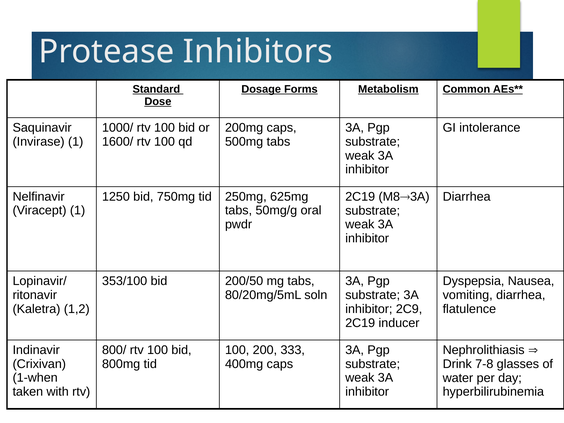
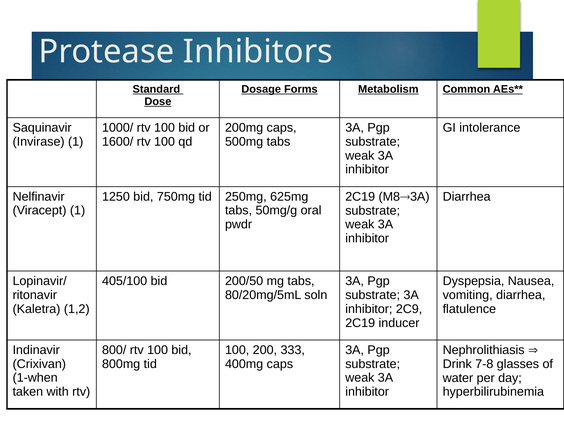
353/100: 353/100 -> 405/100 (125, 281)
